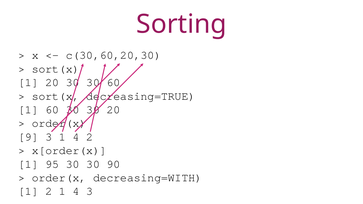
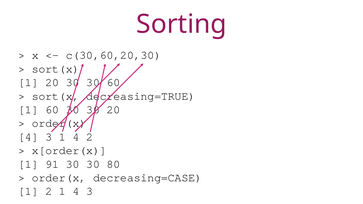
9: 9 -> 4 (28, 137)
95: 95 -> 91 (52, 164)
90: 90 -> 80 (113, 164)
decreasing=WITH: decreasing=WITH -> decreasing=CASE (147, 178)
